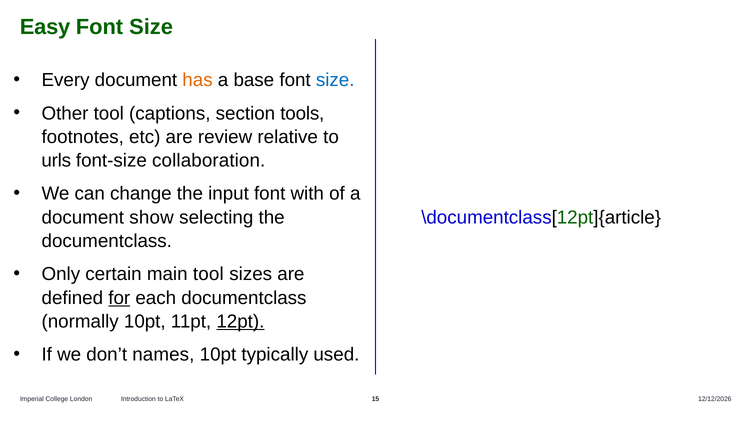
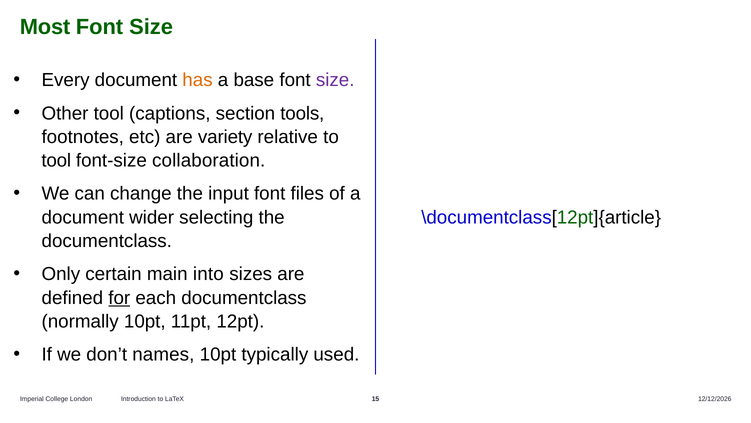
Easy: Easy -> Most (45, 27)
size colour: blue -> purple (335, 80)
review: review -> variety (225, 137)
urls: urls -> tool (56, 160)
with: with -> files (307, 193)
show: show -> wider (152, 217)
main tool: tool -> into (208, 274)
12pt underline: present -> none (240, 321)
